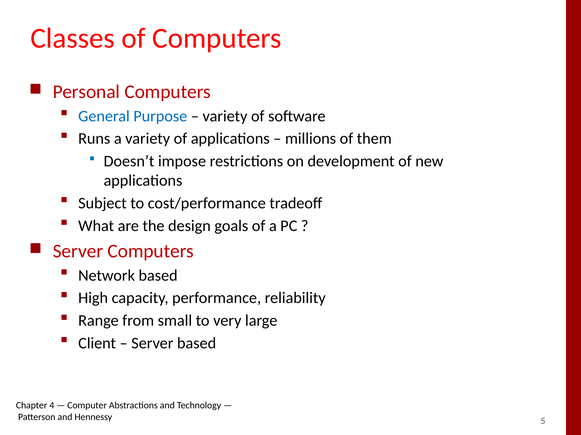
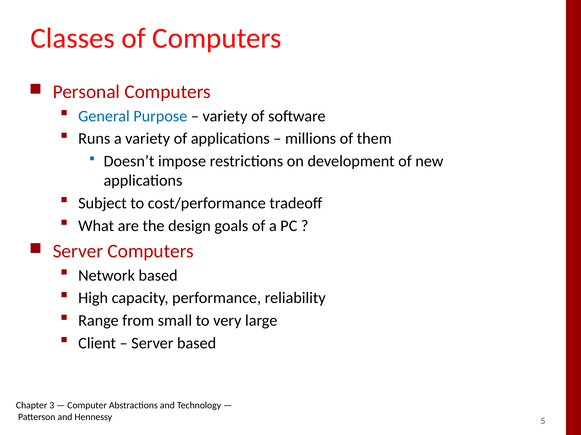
4: 4 -> 3 (52, 406)
